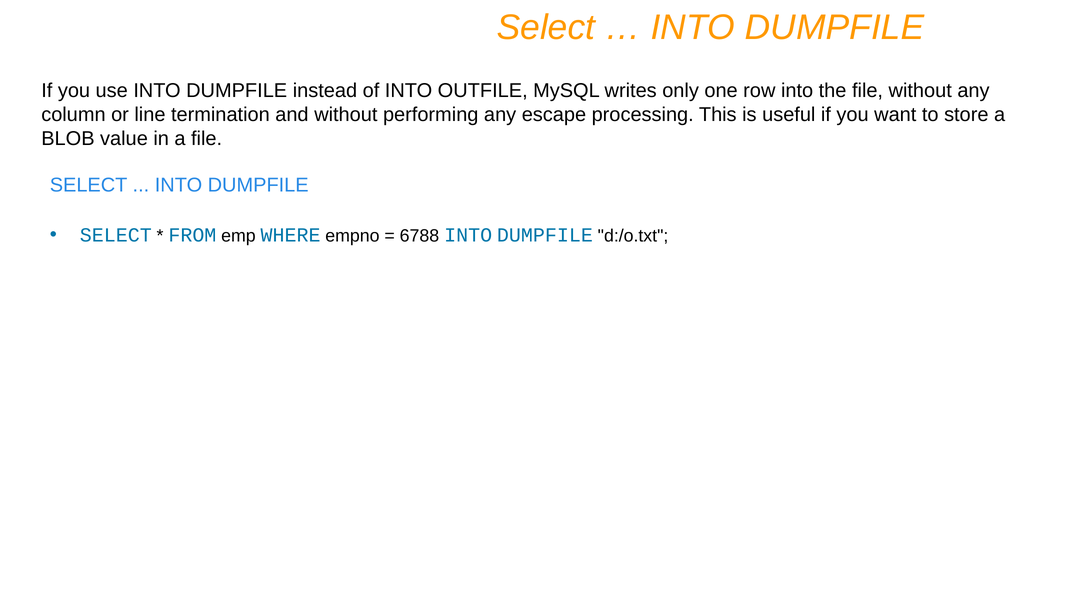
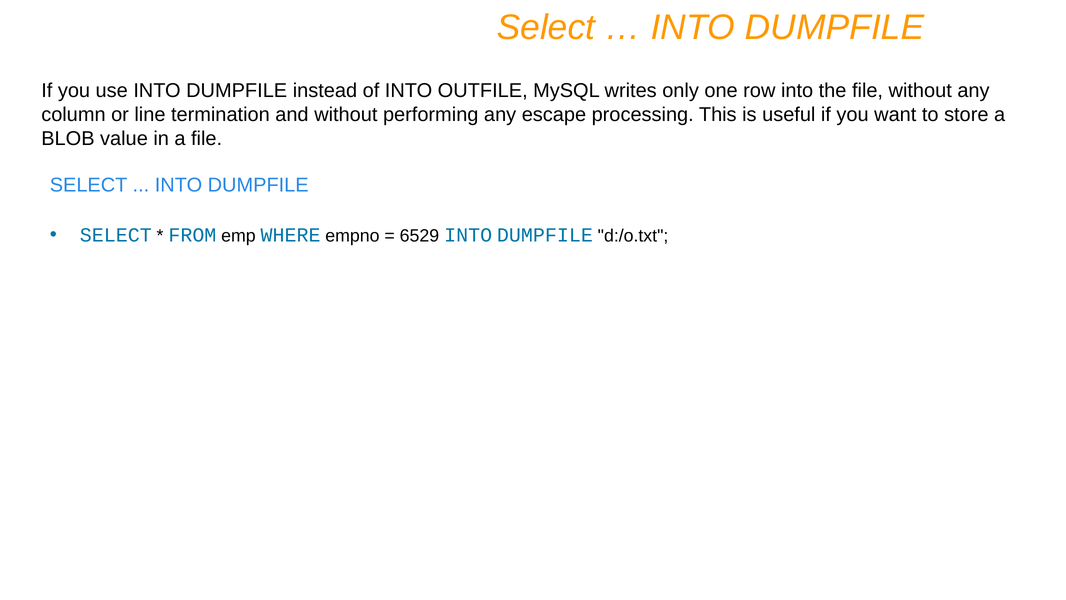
6788: 6788 -> 6529 (419, 236)
